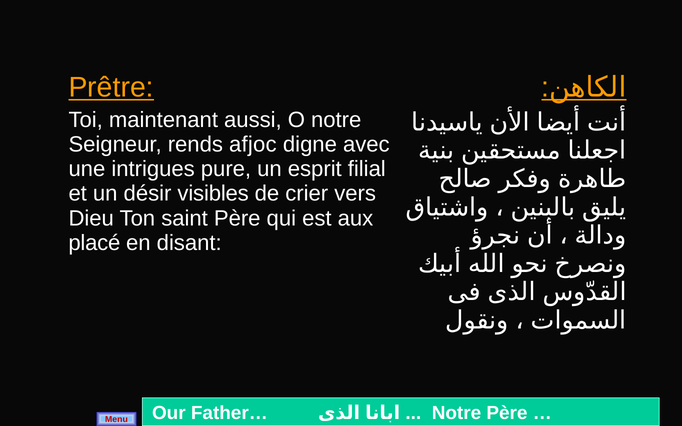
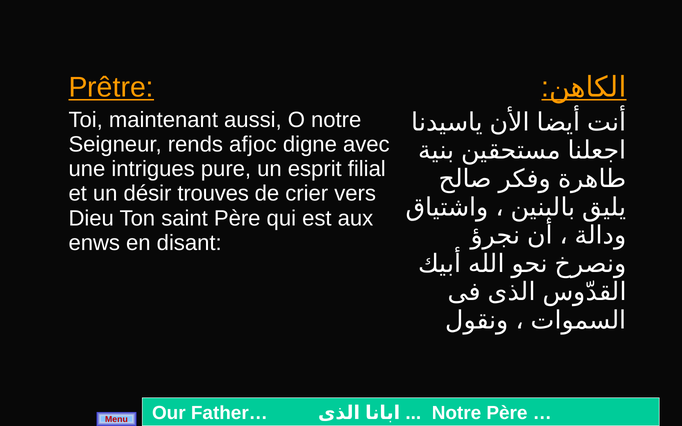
visibles: visibles -> trouves (213, 194)
placé: placé -> enws (94, 243)
